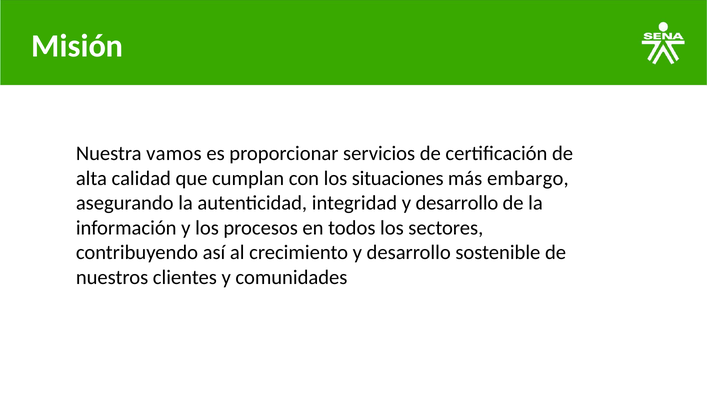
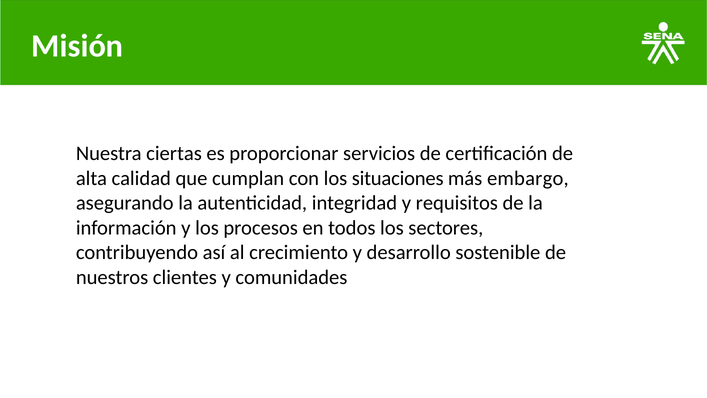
vamos: vamos -> ciertas (174, 153)
integridad y desarrollo: desarrollo -> requisitos (457, 203)
